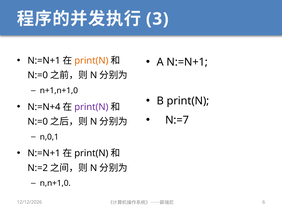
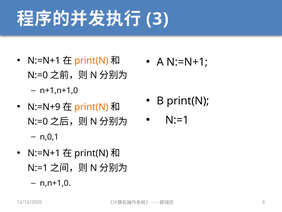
N:=N+4: N:=N+4 -> N:=N+9 (44, 107)
print(N colour: purple -> orange (91, 107)
N:=7: N:=7 -> N:=1 (177, 120)
N:=2: N:=2 -> N:=1 (38, 168)
